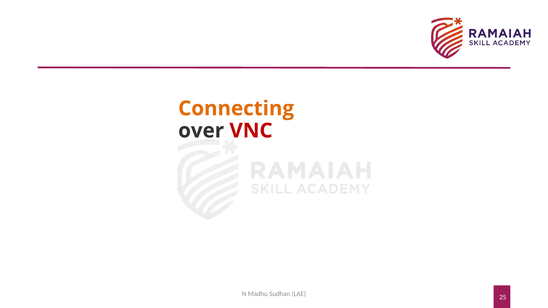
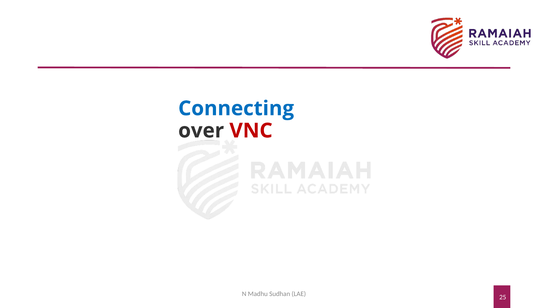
Connecting colour: orange -> blue (236, 109)
